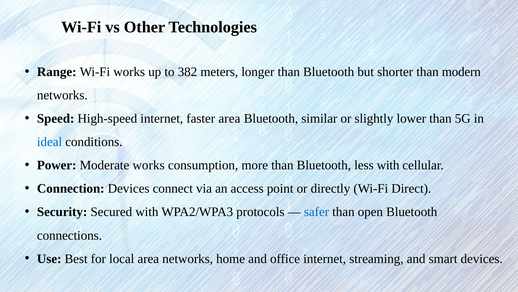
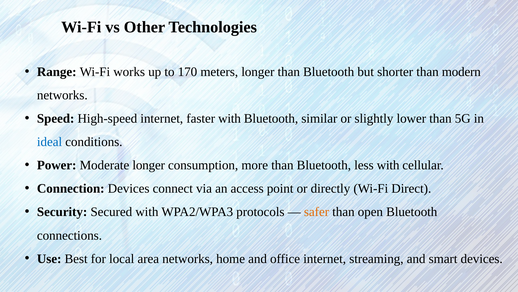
382: 382 -> 170 (187, 72)
faster area: area -> with (230, 118)
Moderate works: works -> longer (149, 165)
safer colour: blue -> orange (317, 212)
